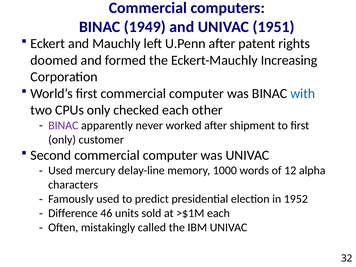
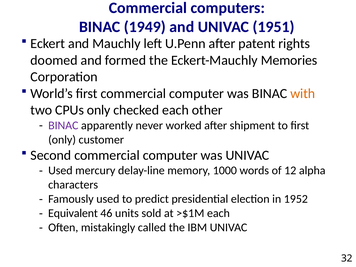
Increasing: Increasing -> Memories (289, 60)
with colour: blue -> orange (303, 93)
Difference: Difference -> Equivalent (73, 213)
